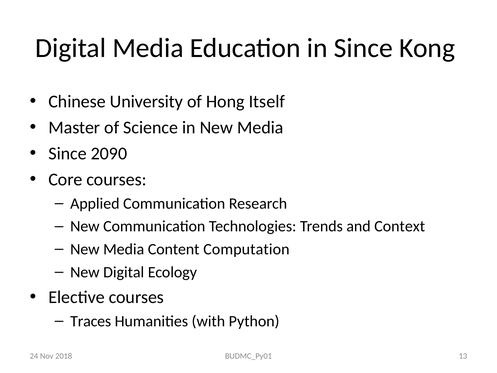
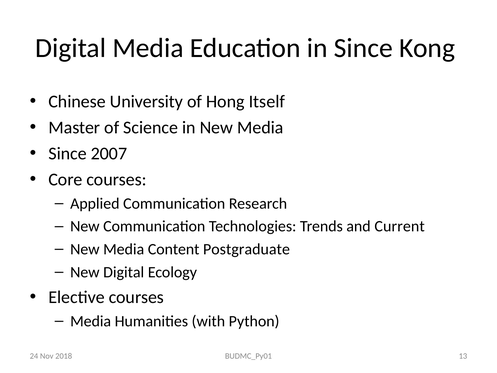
2090: 2090 -> 2007 (109, 153)
Context: Context -> Current (400, 226)
Computation: Computation -> Postgraduate (246, 249)
Traces: Traces -> Media (91, 321)
